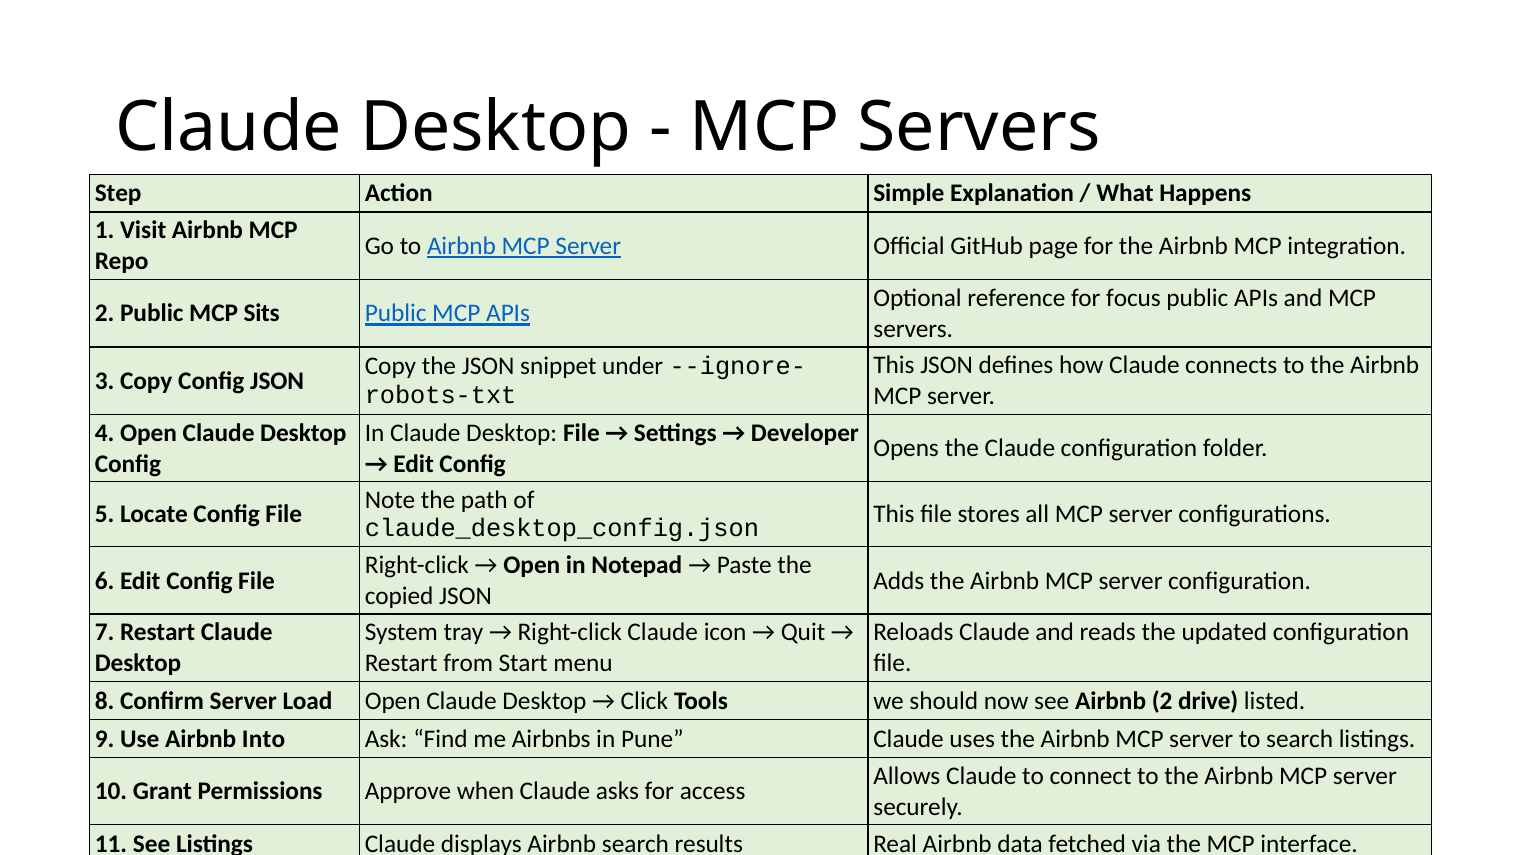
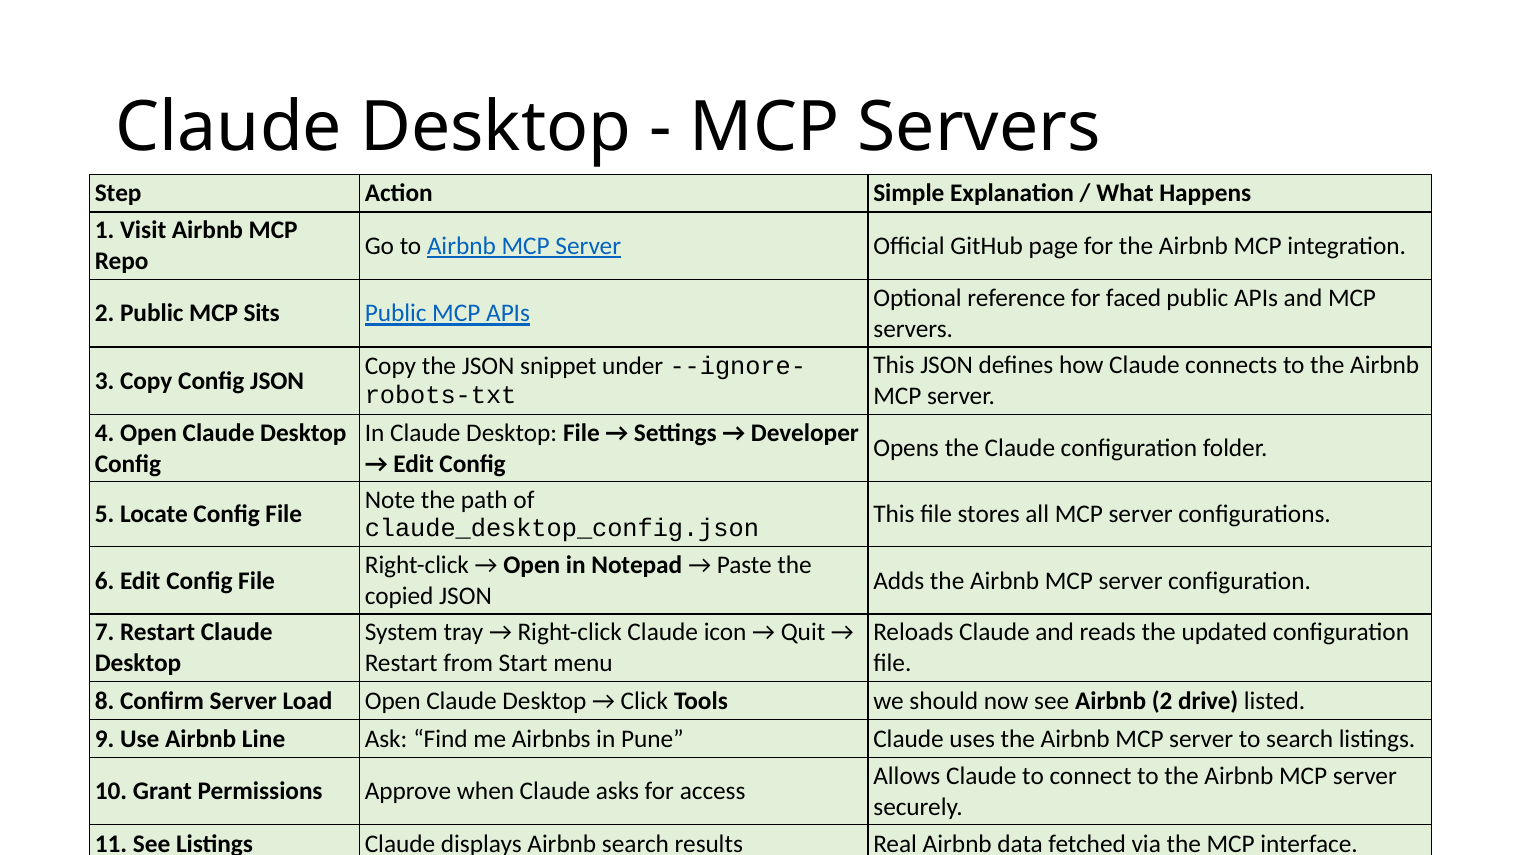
focus: focus -> faced (1134, 298)
Into: Into -> Line (264, 739)
